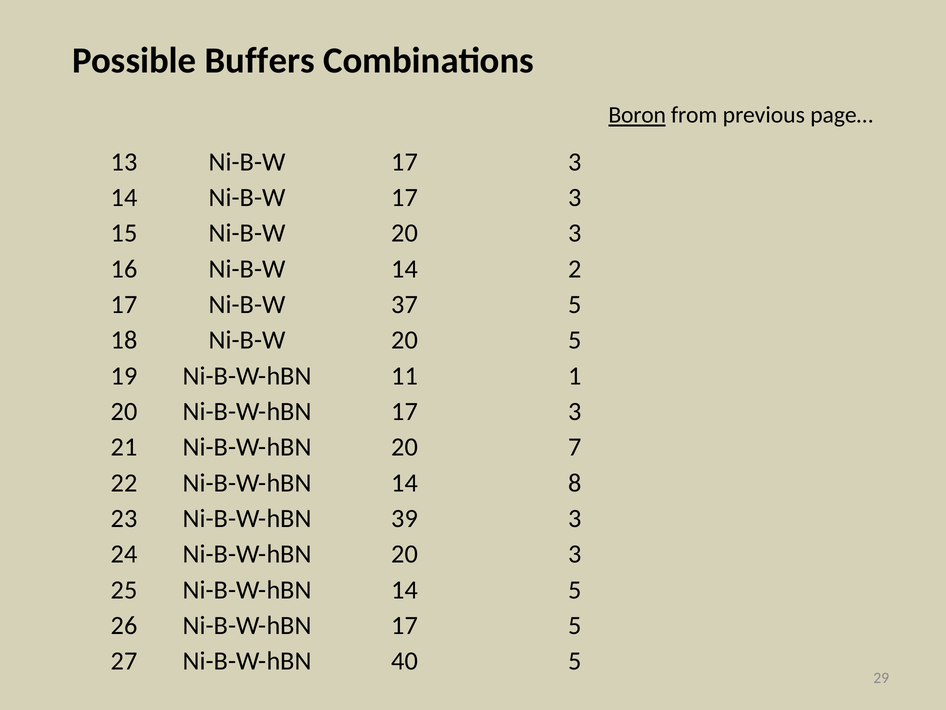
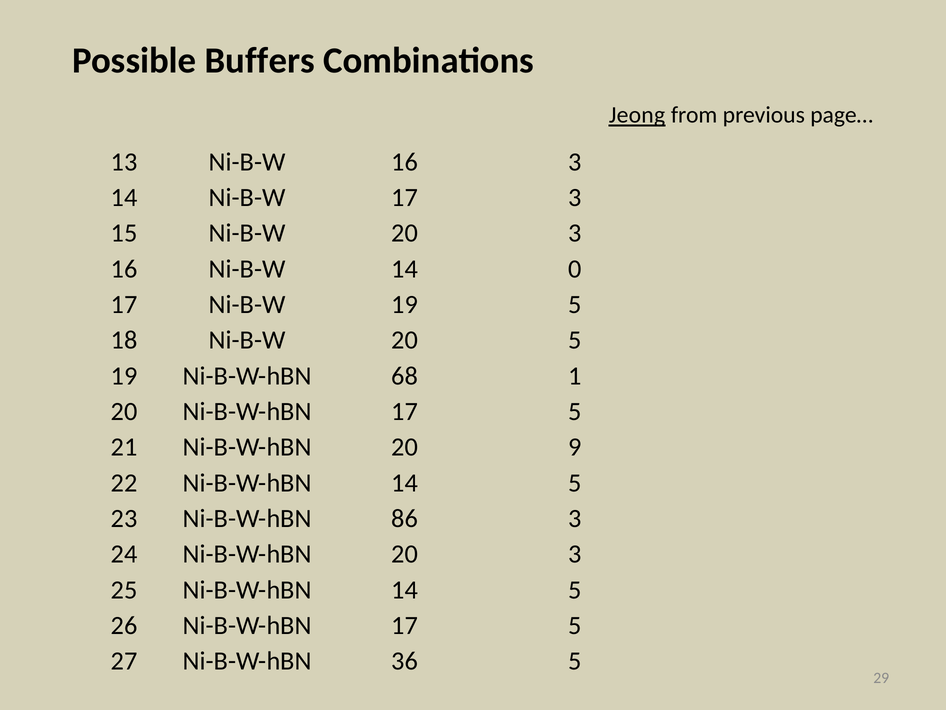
Boron: Boron -> Jeong (637, 115)
13 Ni-B-W 17: 17 -> 16 (405, 162)
2: 2 -> 0 (575, 269)
Ni-B-W 37: 37 -> 19 (405, 304)
11: 11 -> 68 (405, 376)
20 Ni-B-W-hBN 17 3: 3 -> 5 (575, 411)
7: 7 -> 9 (575, 447)
22 Ni-B-W-hBN 14 8: 8 -> 5 (575, 483)
39: 39 -> 86 (405, 518)
40: 40 -> 36 (405, 661)
